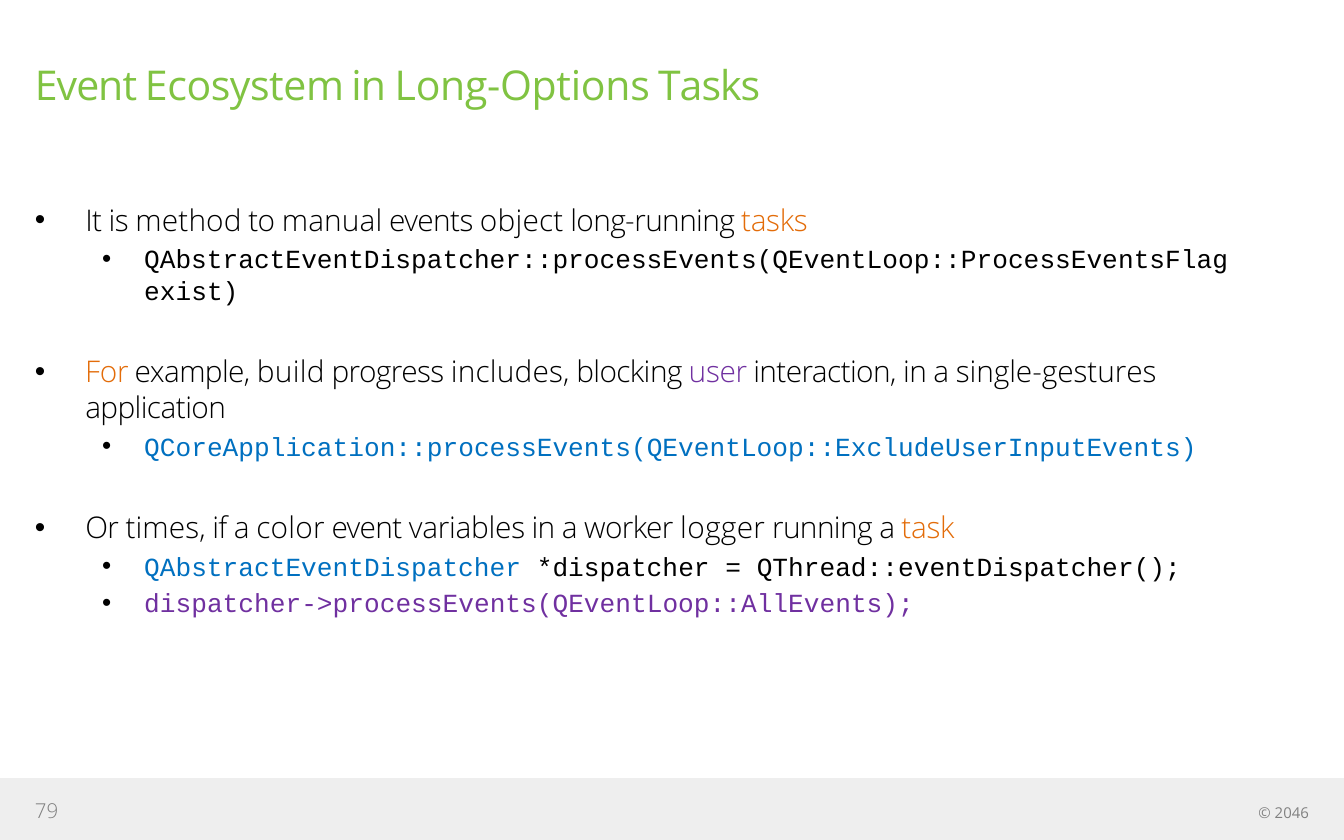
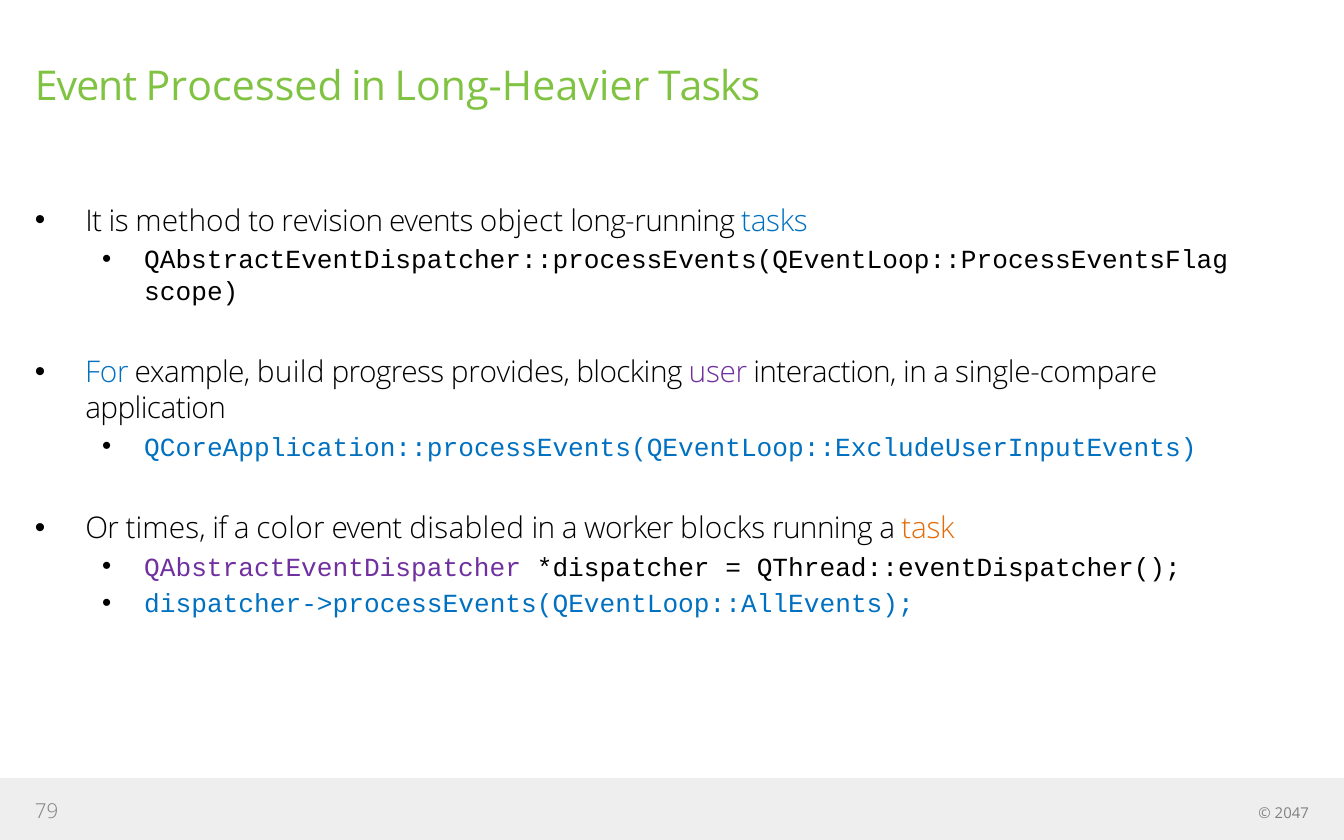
Ecosystem: Ecosystem -> Processed (244, 87)
Long-Options: Long-Options -> Long-Heavier (522, 87)
manual: manual -> revision (332, 221)
tasks colour: orange -> blue (774, 221)
exist: exist -> scope (191, 291)
For colour: orange -> blue (107, 373)
includes: includes -> provides (510, 373)
single-gestures: single-gestures -> single-compare (1056, 373)
variables: variables -> disabled (467, 529)
logger: logger -> blocks (723, 529)
QAbstractEventDispatcher colour: blue -> purple (333, 568)
dispatcher->processEvents(QEventLoop::AllEvents colour: purple -> blue (529, 604)
2046: 2046 -> 2047 (1292, 813)
